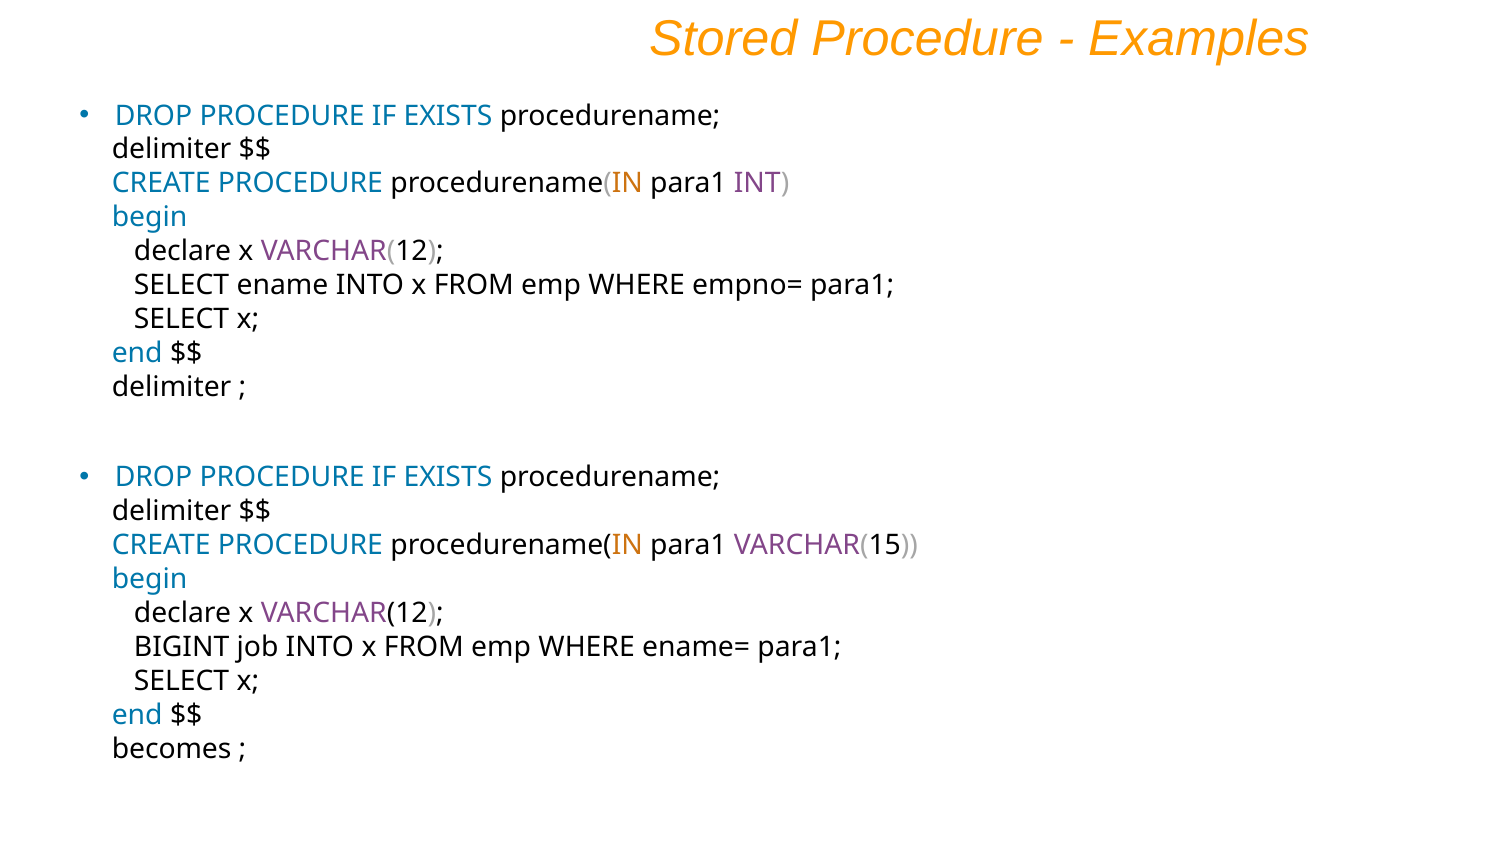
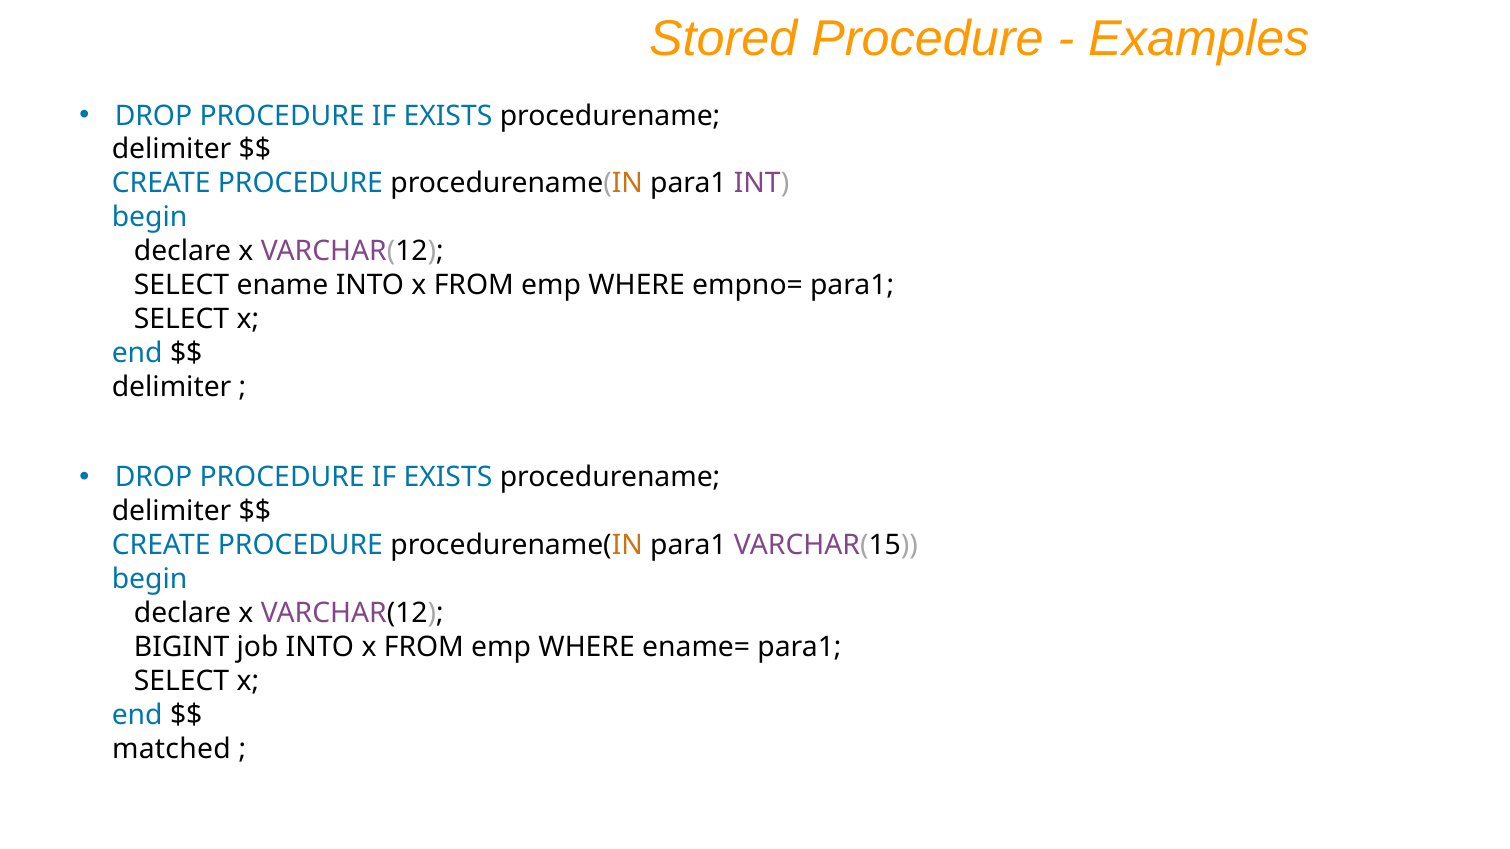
becomes: becomes -> matched (171, 749)
